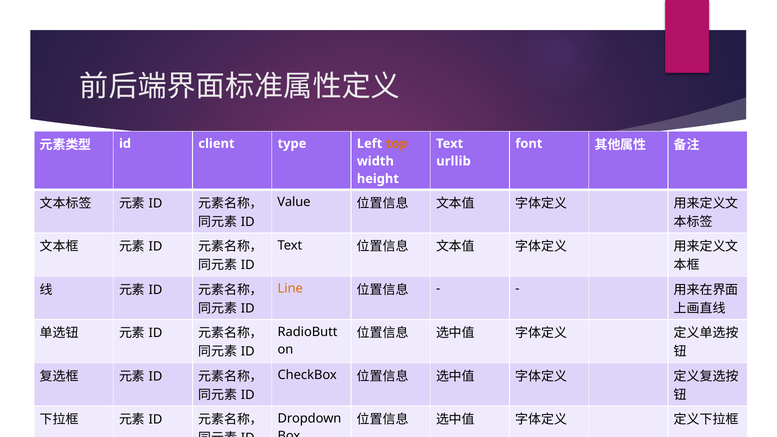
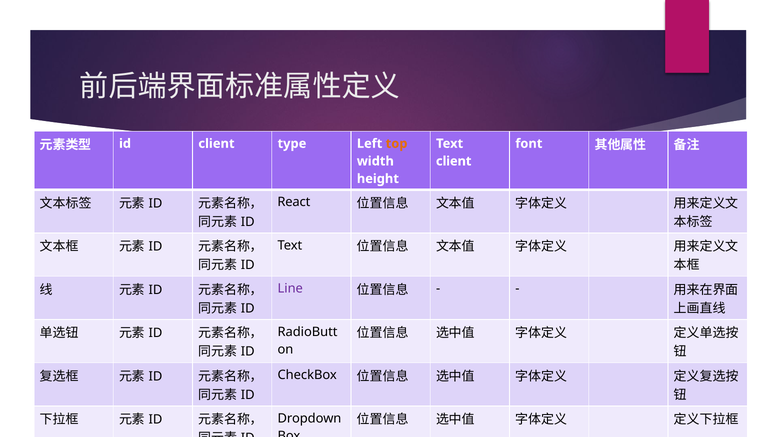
urllib: urllib -> client (454, 161)
Value: Value -> React (294, 202)
Line colour: orange -> purple (290, 289)
